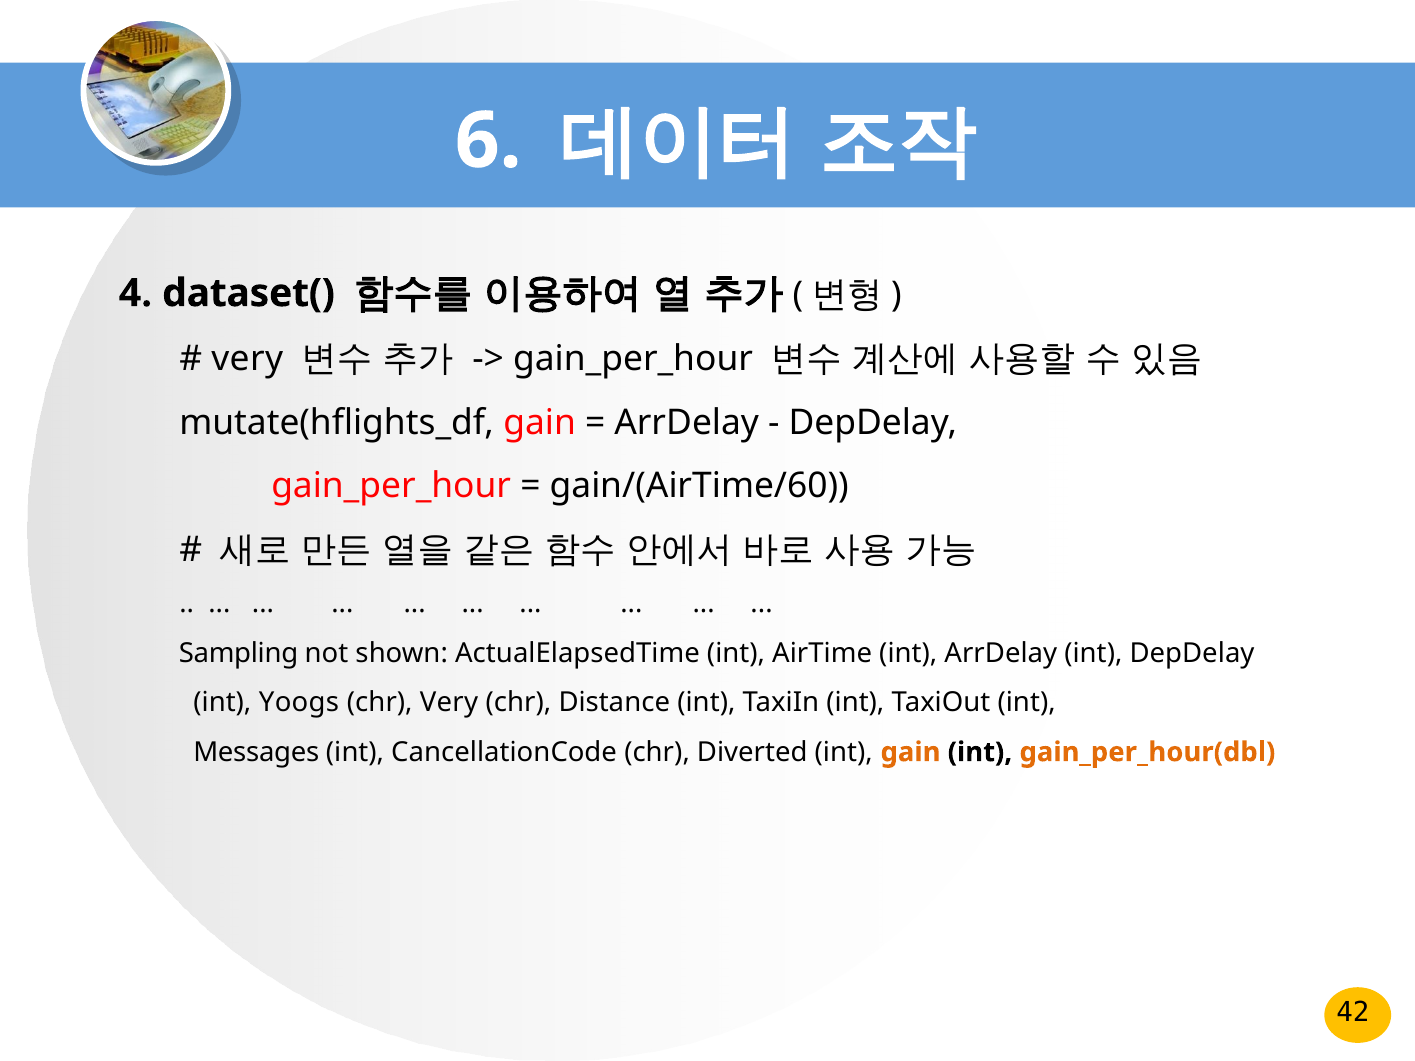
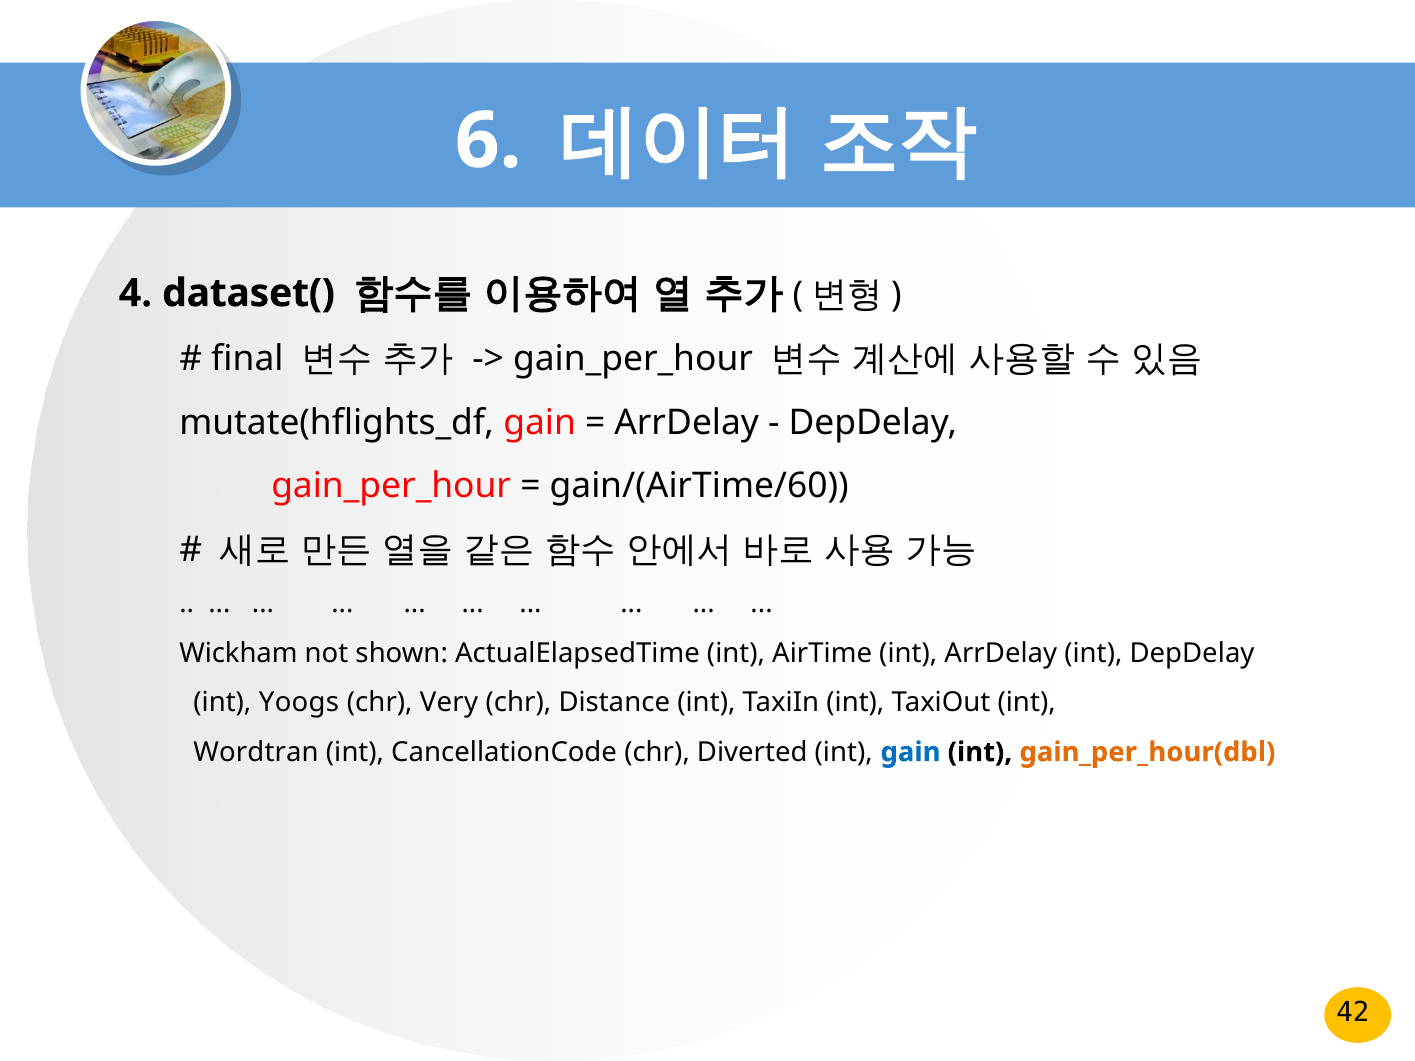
very: very -> final (247, 359)
Sampling: Sampling -> Wickham (238, 653)
Messages: Messages -> Wordtran (256, 752)
gain colour: orange -> blue (911, 752)
